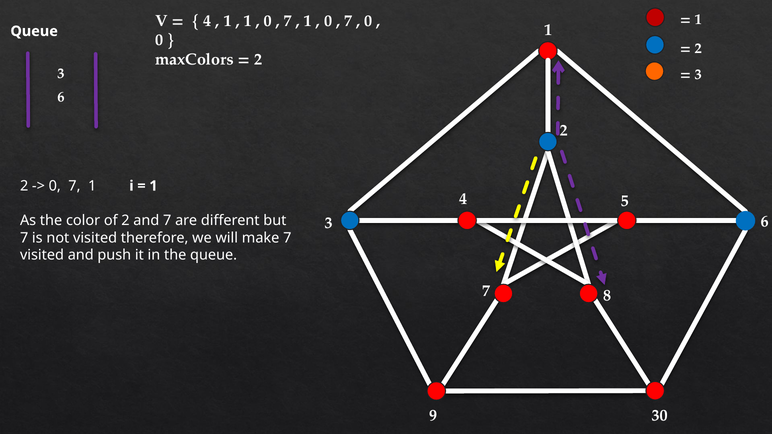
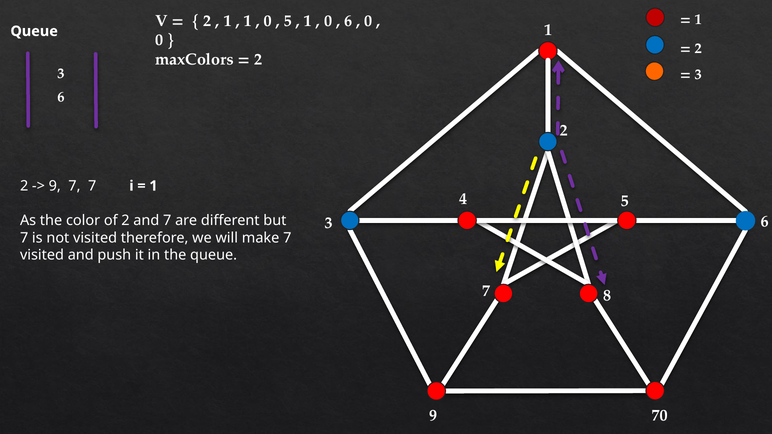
4: 4 -> 2 (207, 21)
7: 7 -> 5 (288, 21)
7: 7 -> 6 (348, 21)
0: 0 -> 9 (55, 186)
7 1: 1 -> 7 (92, 186)
30: 30 -> 70 (660, 415)
